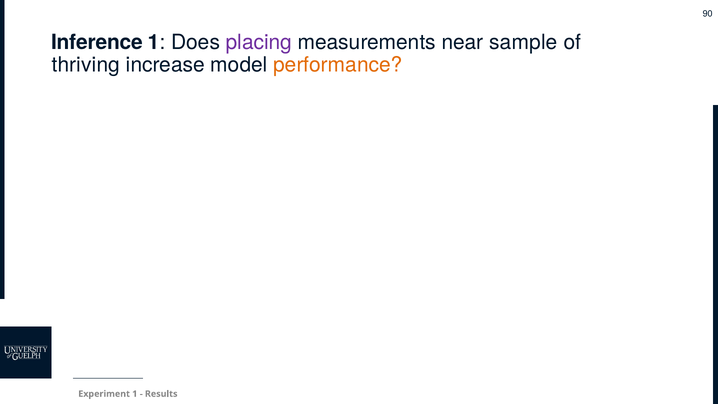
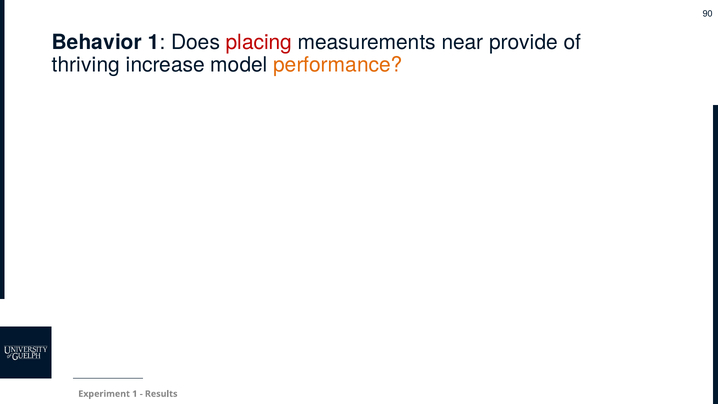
Inference: Inference -> Behavior (97, 42)
placing colour: purple -> red (259, 42)
sample: sample -> provide (524, 42)
